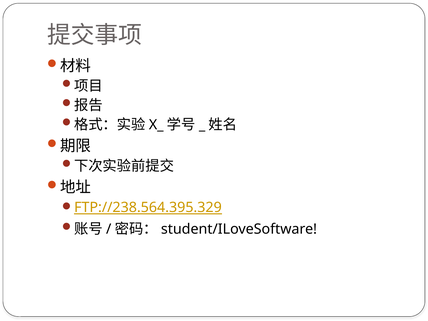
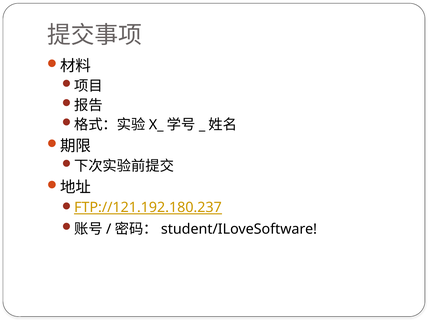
FTP://238.564.395.329: FTP://238.564.395.329 -> FTP://121.192.180.237 (148, 207)
